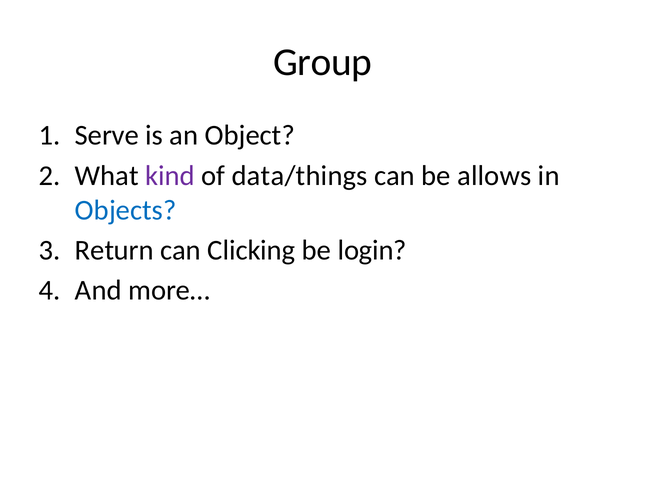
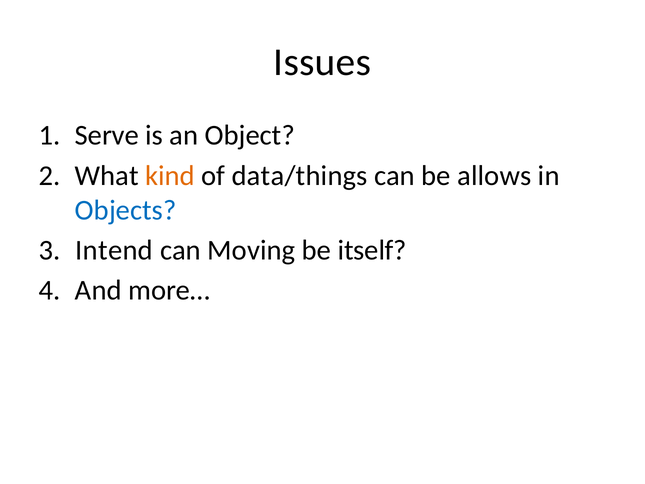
Group: Group -> Issues (322, 62)
kind colour: purple -> orange (170, 176)
Return: Return -> Intend (114, 250)
Clicking: Clicking -> Moving (251, 250)
login: login -> itself (372, 250)
